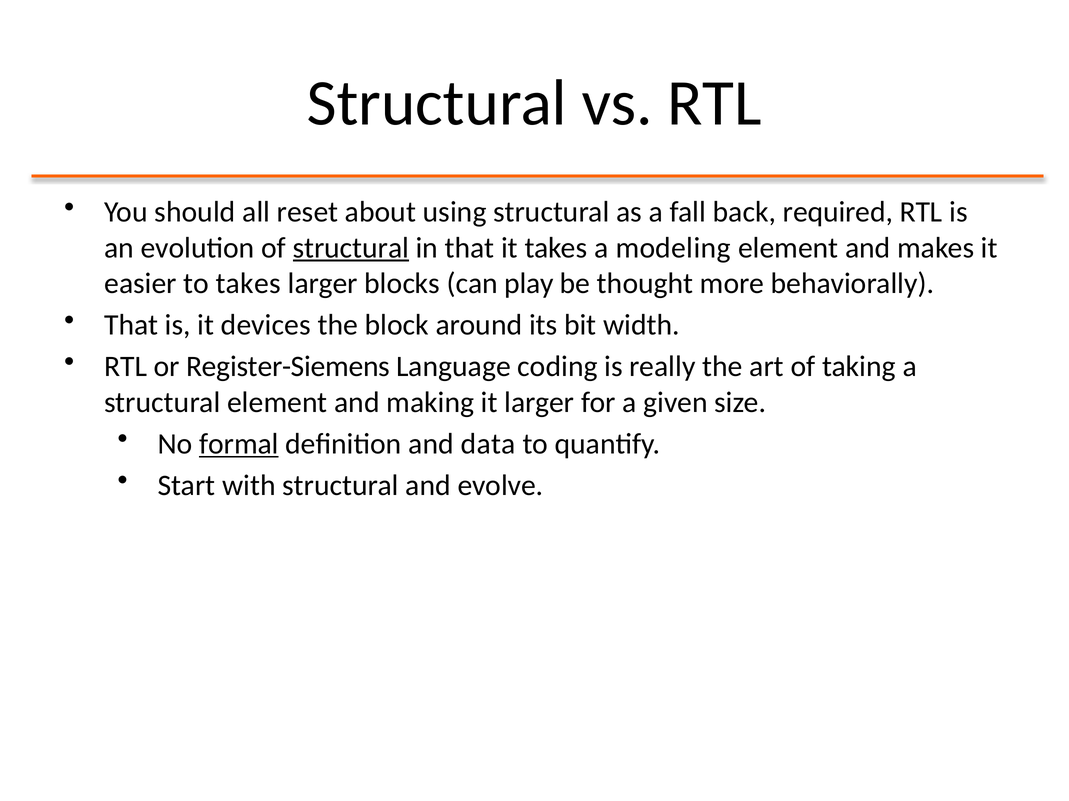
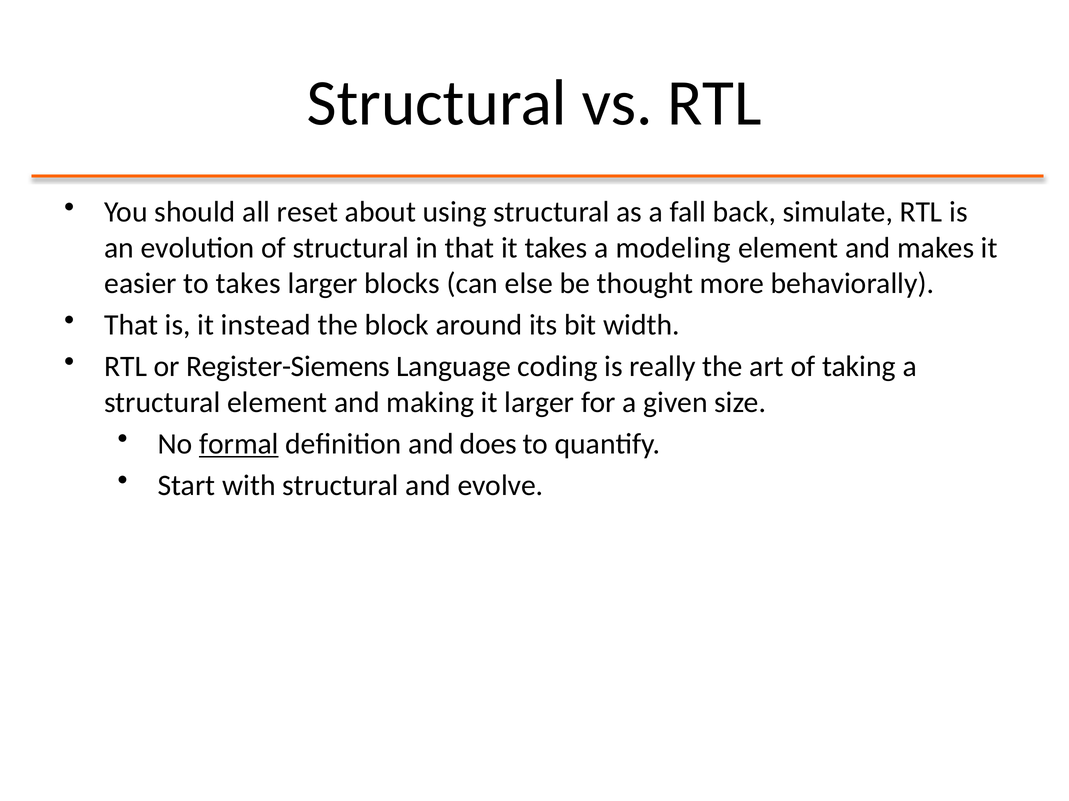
required: required -> simulate (838, 212)
structural underline: present -> none (351, 248)
play: play -> else (529, 284)
devices: devices -> instead (266, 325)
data: data -> does (488, 444)
